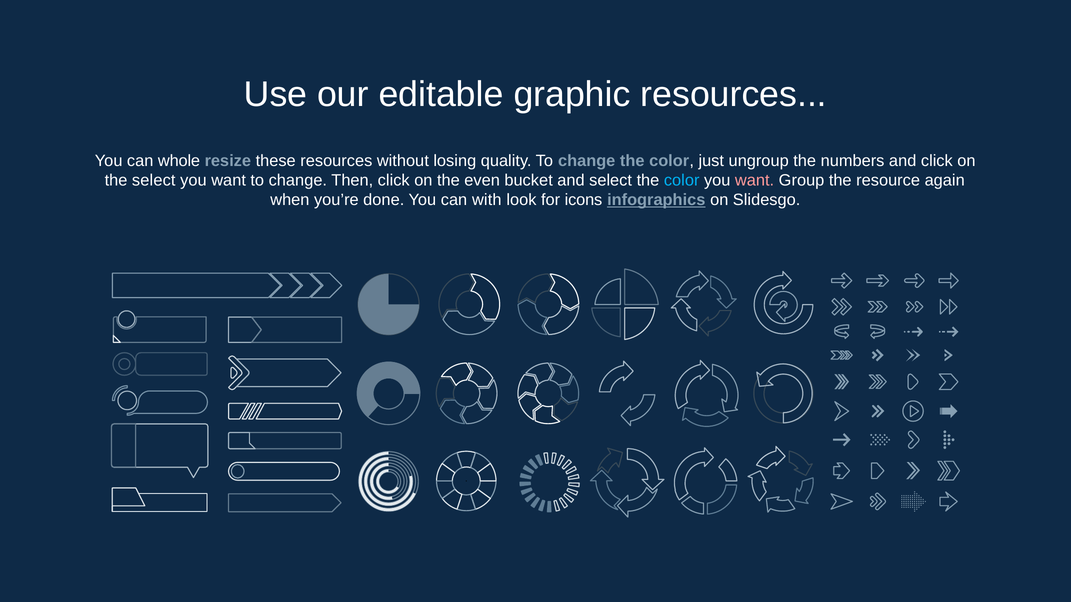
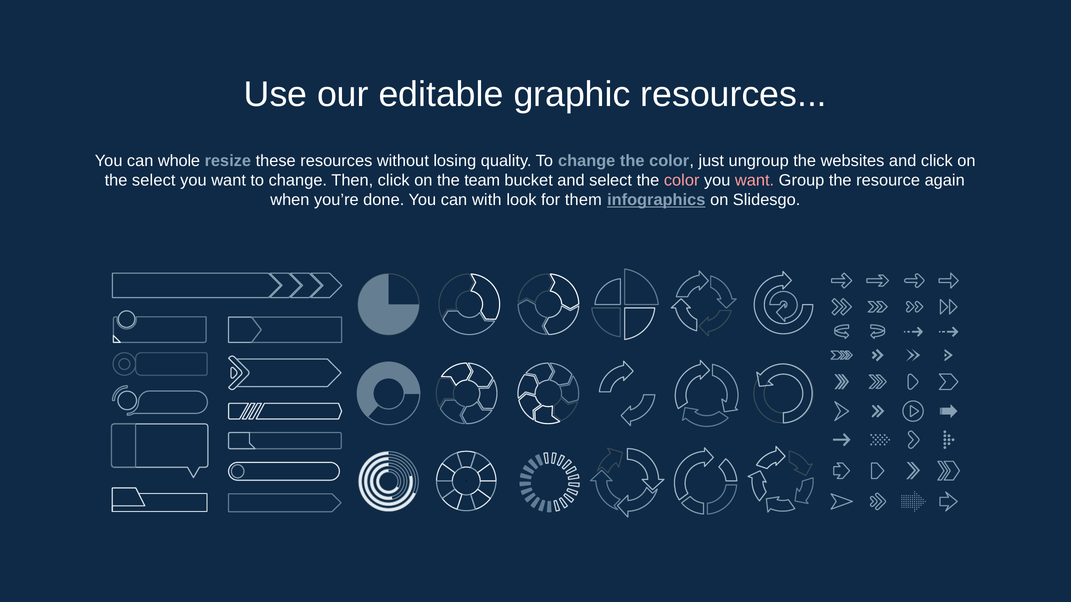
numbers: numbers -> websites (853, 161)
even: even -> team (482, 180)
color colour: light blue -> pink (682, 180)
icons: icons -> them (583, 200)
